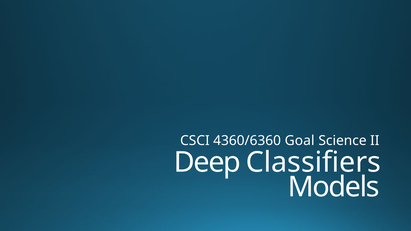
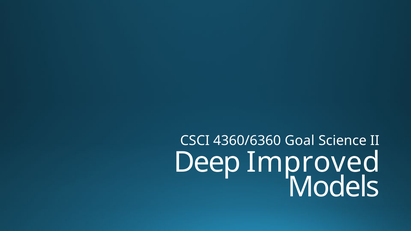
Classifiers: Classifiers -> Improved (313, 162)
